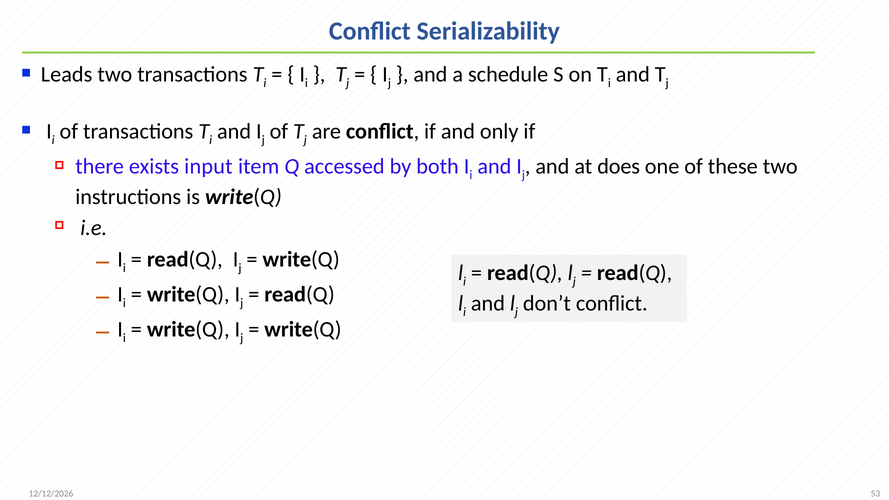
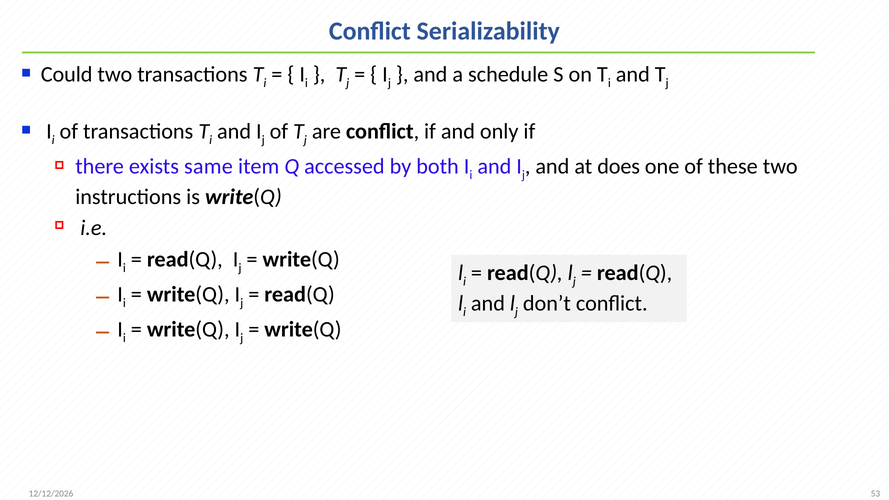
Leads: Leads -> Could (67, 75)
input: input -> same (208, 167)
